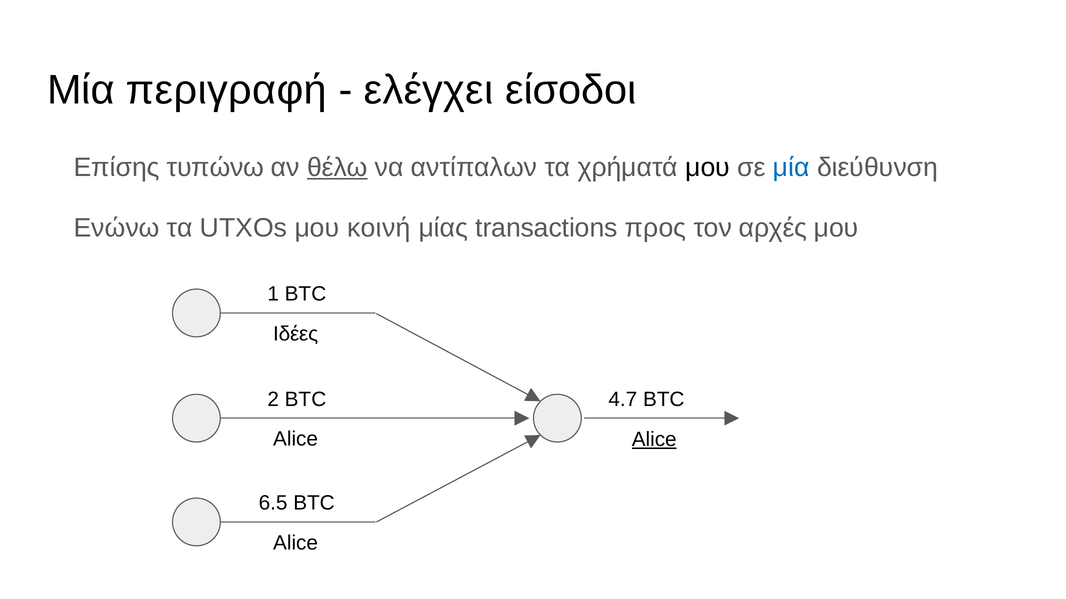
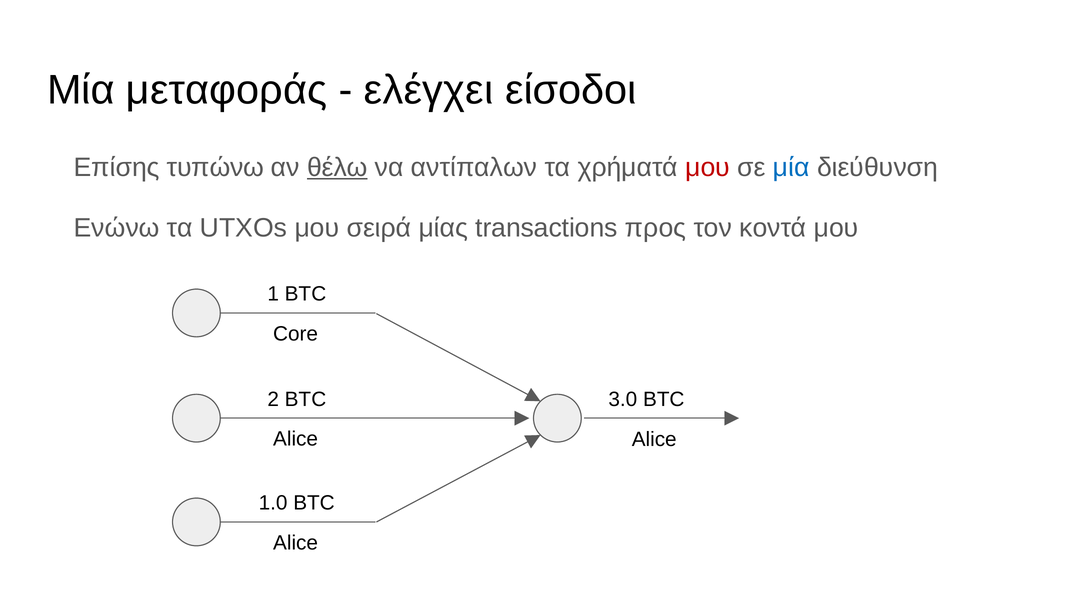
περιγραφή: περιγραφή -> μεταφοράς (227, 90)
μου colour: black -> red (708, 168)
κοινή: κοινή -> σειρά (379, 228)
αρχές: αρχές -> κοντά (773, 228)
Ιδέες: Ιδέες -> Core (296, 334)
4.7: 4.7 -> 3.0 (623, 400)
Alice underline: present -> none (654, 440)
6.5: 6.5 -> 1.0 (273, 504)
